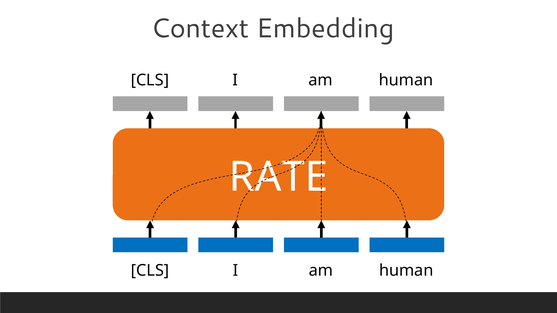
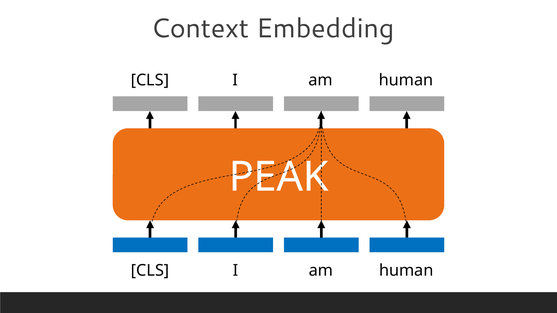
RATE: RATE -> PEAK (279, 177)
